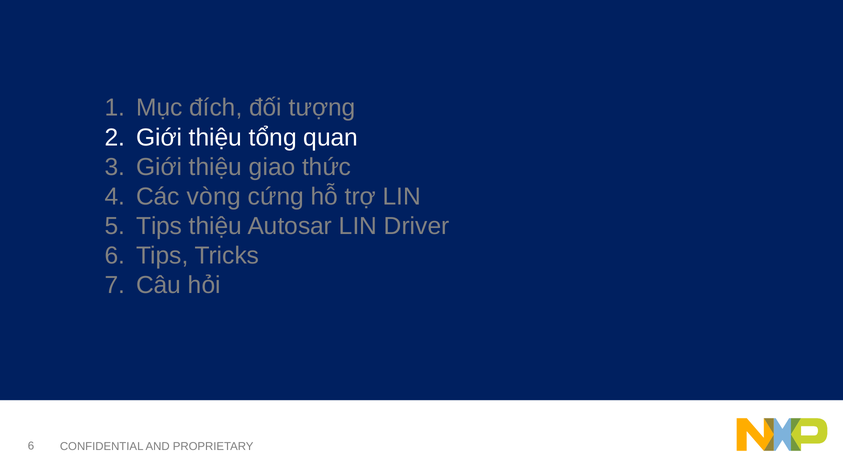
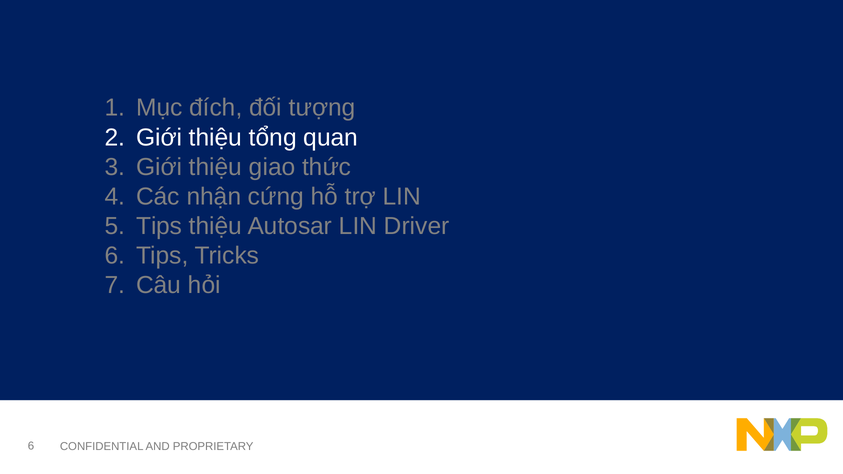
vòng: vòng -> nhận (214, 196)
